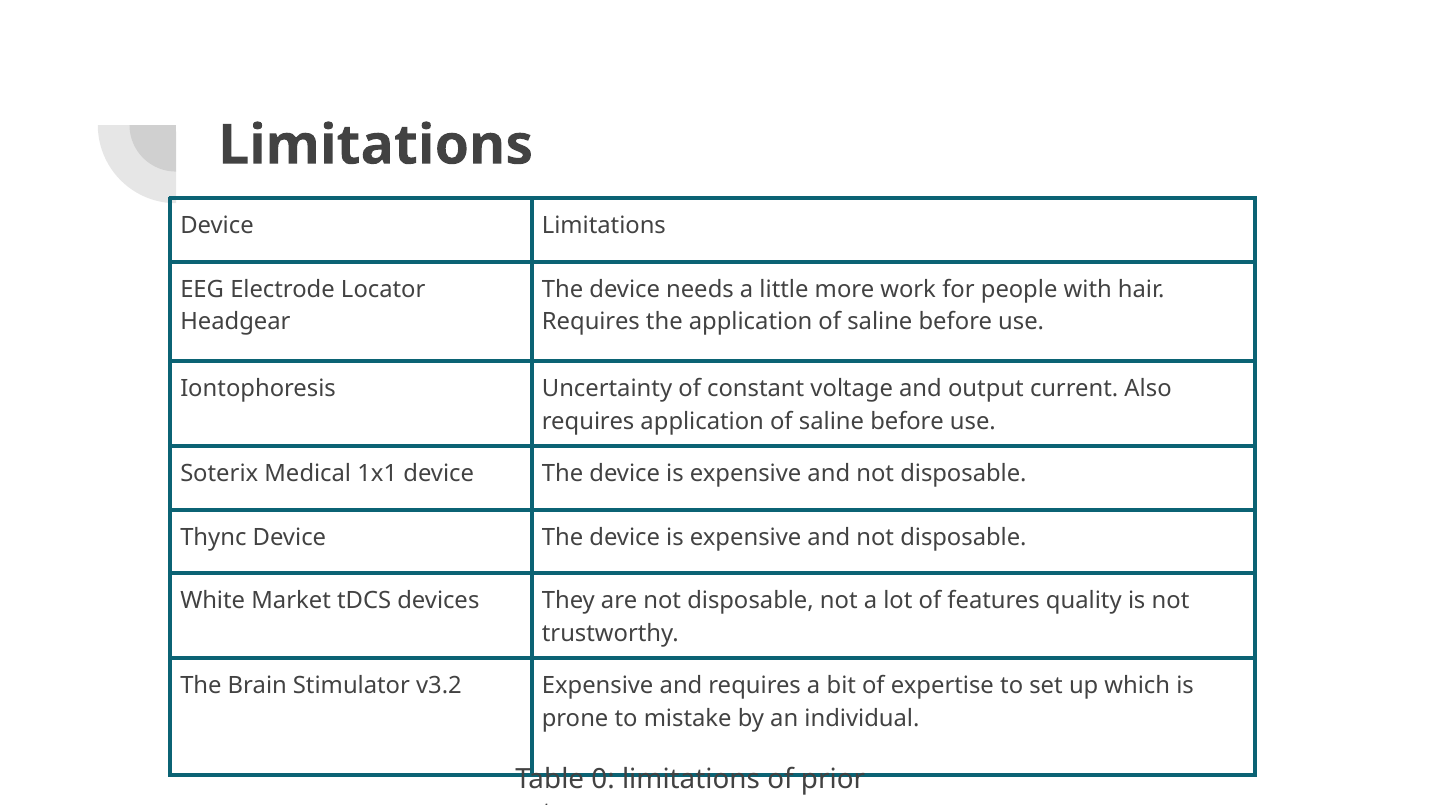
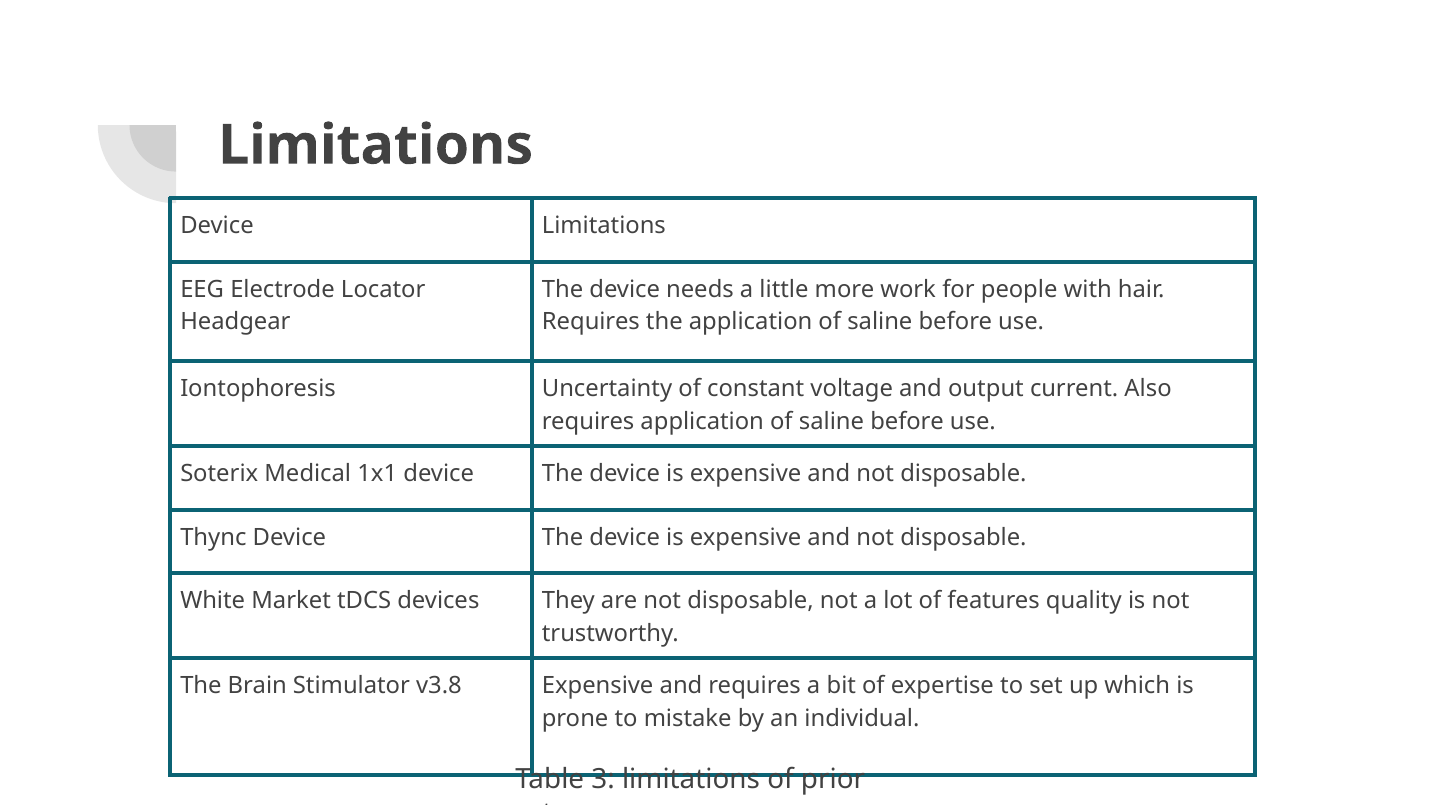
v3.2: v3.2 -> v3.8 (439, 685)
0: 0 -> 3 (603, 779)
